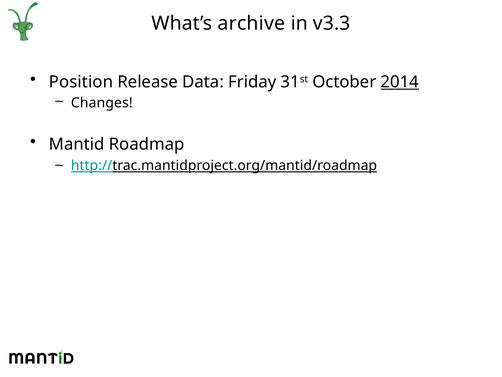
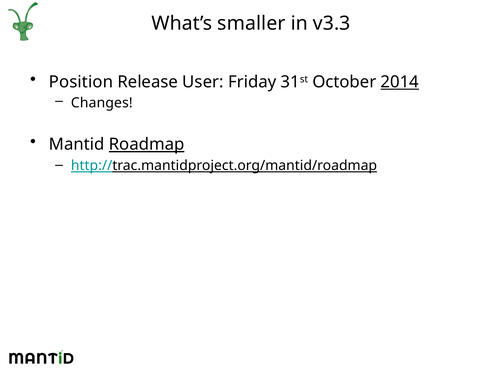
archive: archive -> smaller (251, 23)
Data: Data -> User (203, 82)
Roadmap underline: none -> present (147, 144)
